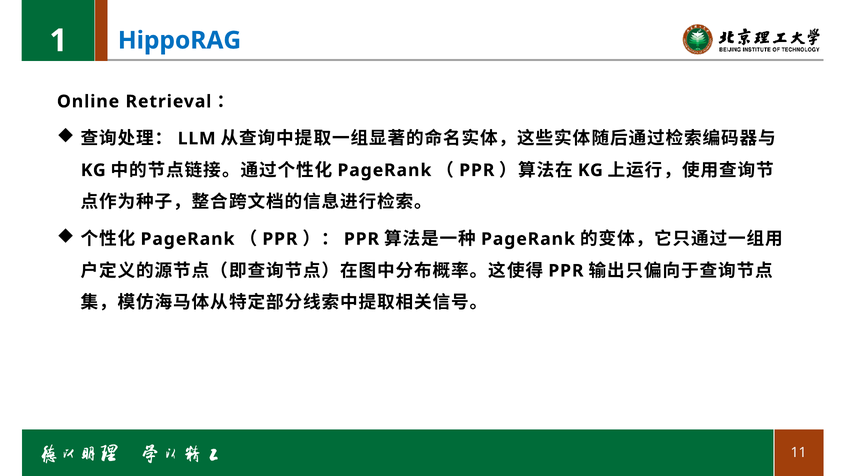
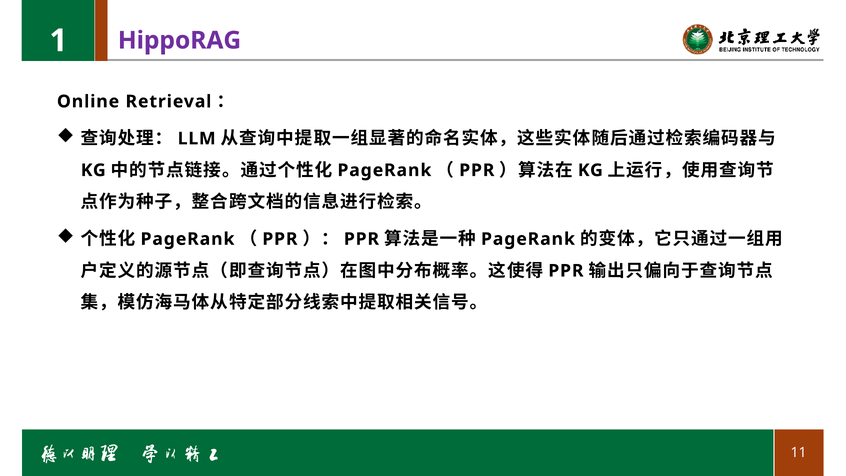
HippoRAG colour: blue -> purple (180, 40)
